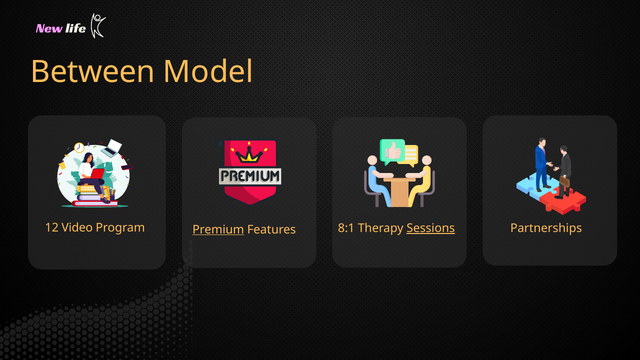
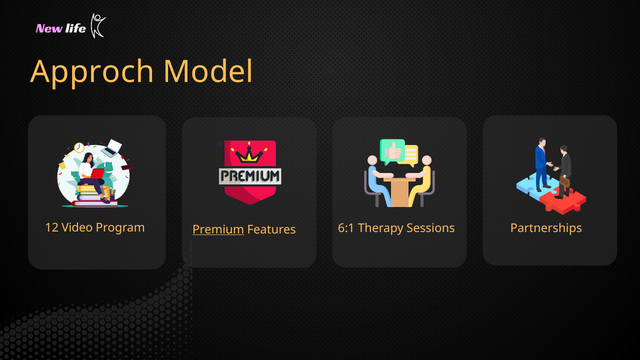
Between: Between -> Approch (93, 72)
8:1: 8:1 -> 6:1 (346, 228)
Sessions underline: present -> none (431, 228)
